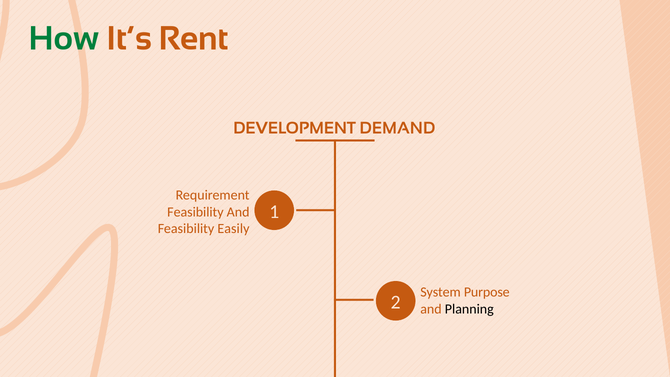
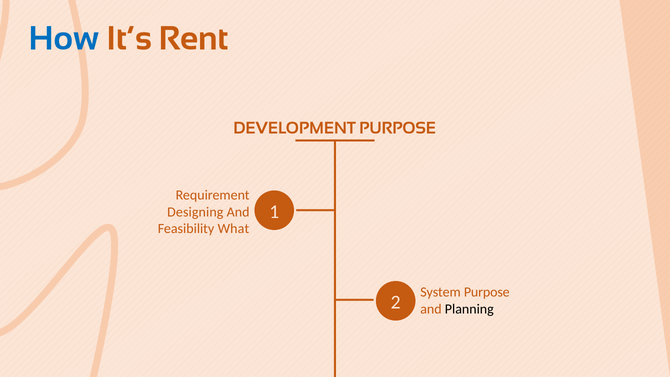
How colour: green -> blue (64, 39)
DEVELOPMENT DEMAND: DEMAND -> PURPOSE (398, 128)
Feasibility: Feasibility -> Designing (195, 212)
Easily: Easily -> What (233, 229)
